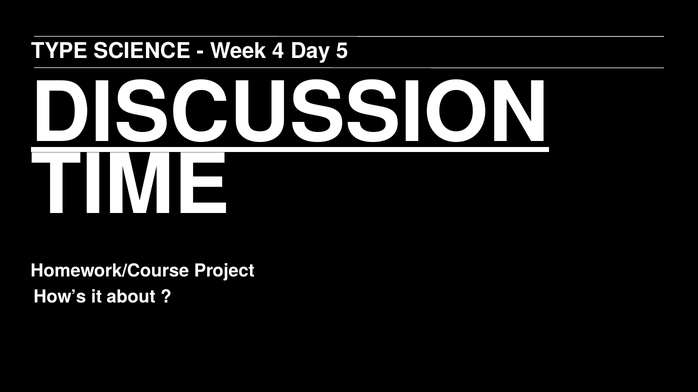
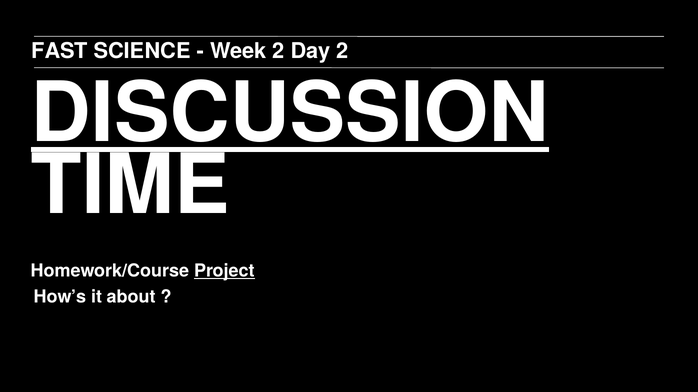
TYPE: TYPE -> FAST (60, 51)
Week 4: 4 -> 2 (278, 51)
Day 5: 5 -> 2 (342, 51)
Project underline: none -> present (224, 271)
